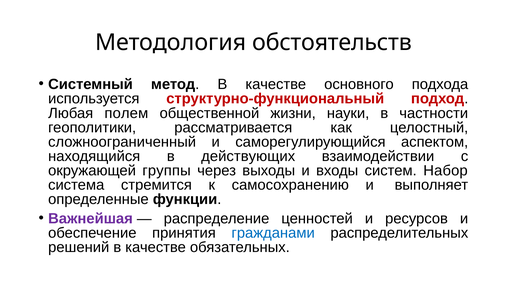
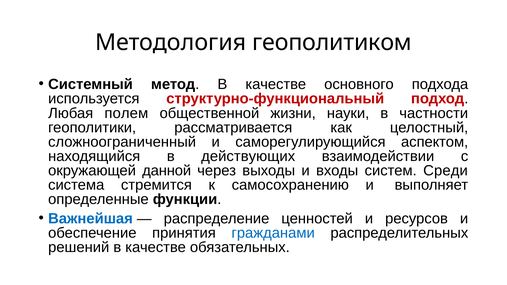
обстоятельств: обстоятельств -> геополитиком (332, 43)
группы: группы -> данной (167, 171)
Набор: Набор -> Среди (446, 171)
Важнейшая colour: purple -> blue (90, 219)
